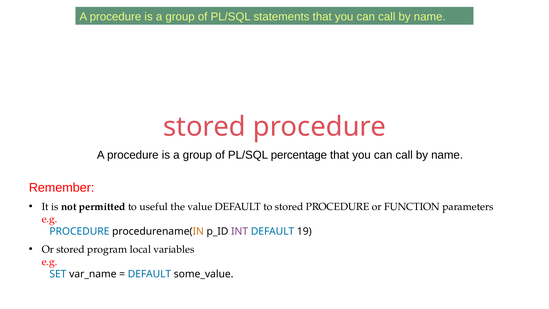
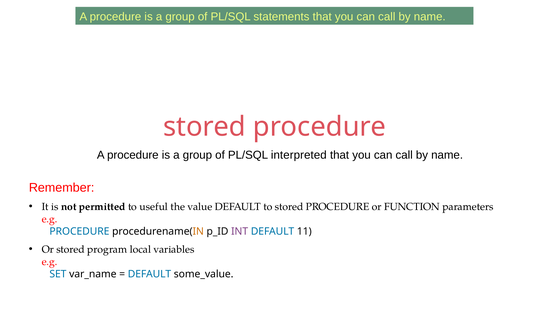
percentage: percentage -> interpreted (299, 155)
19: 19 -> 11 (304, 231)
